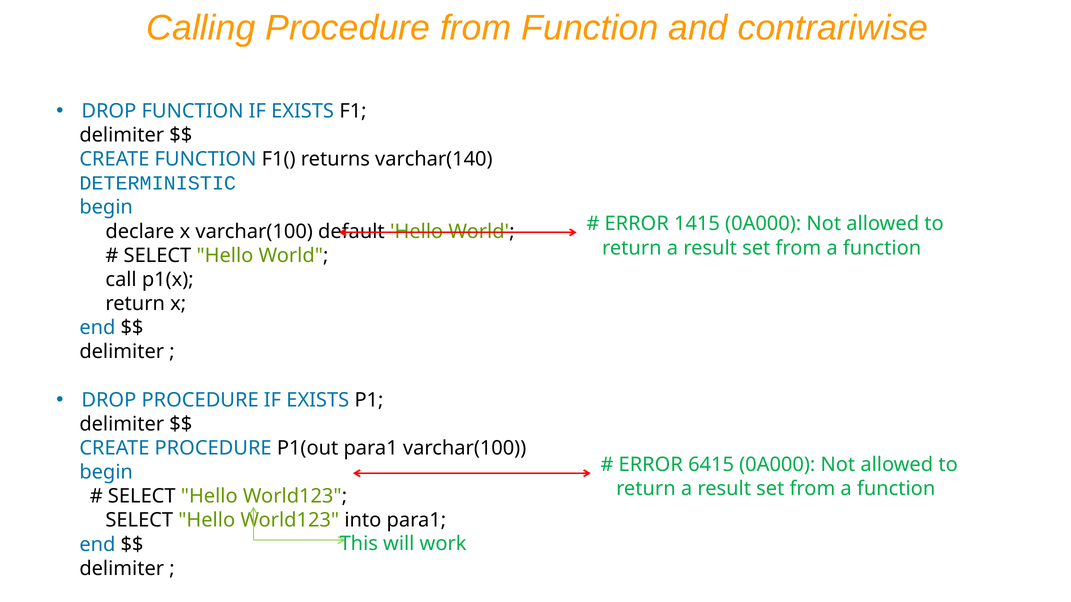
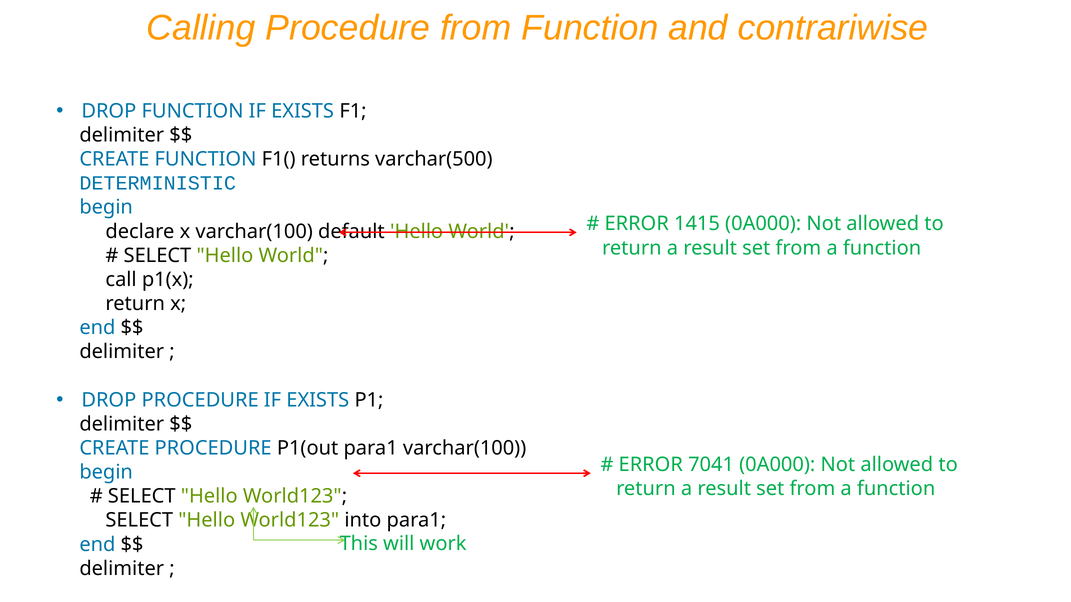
varchar(140: varchar(140 -> varchar(500 (434, 159)
6415: 6415 -> 7041 (711, 465)
